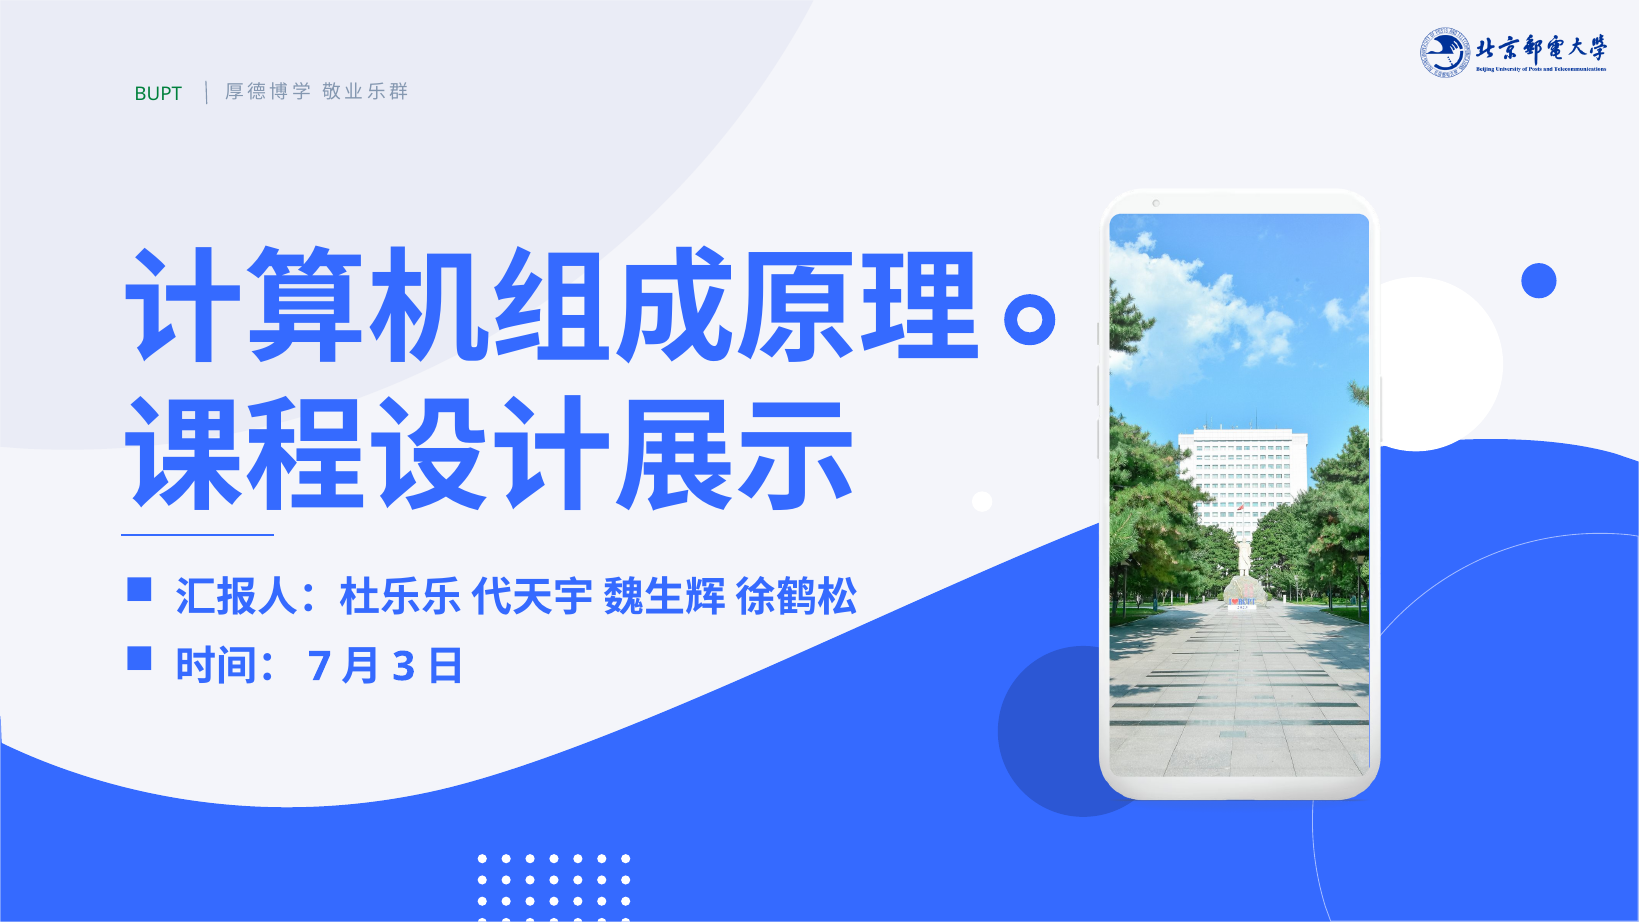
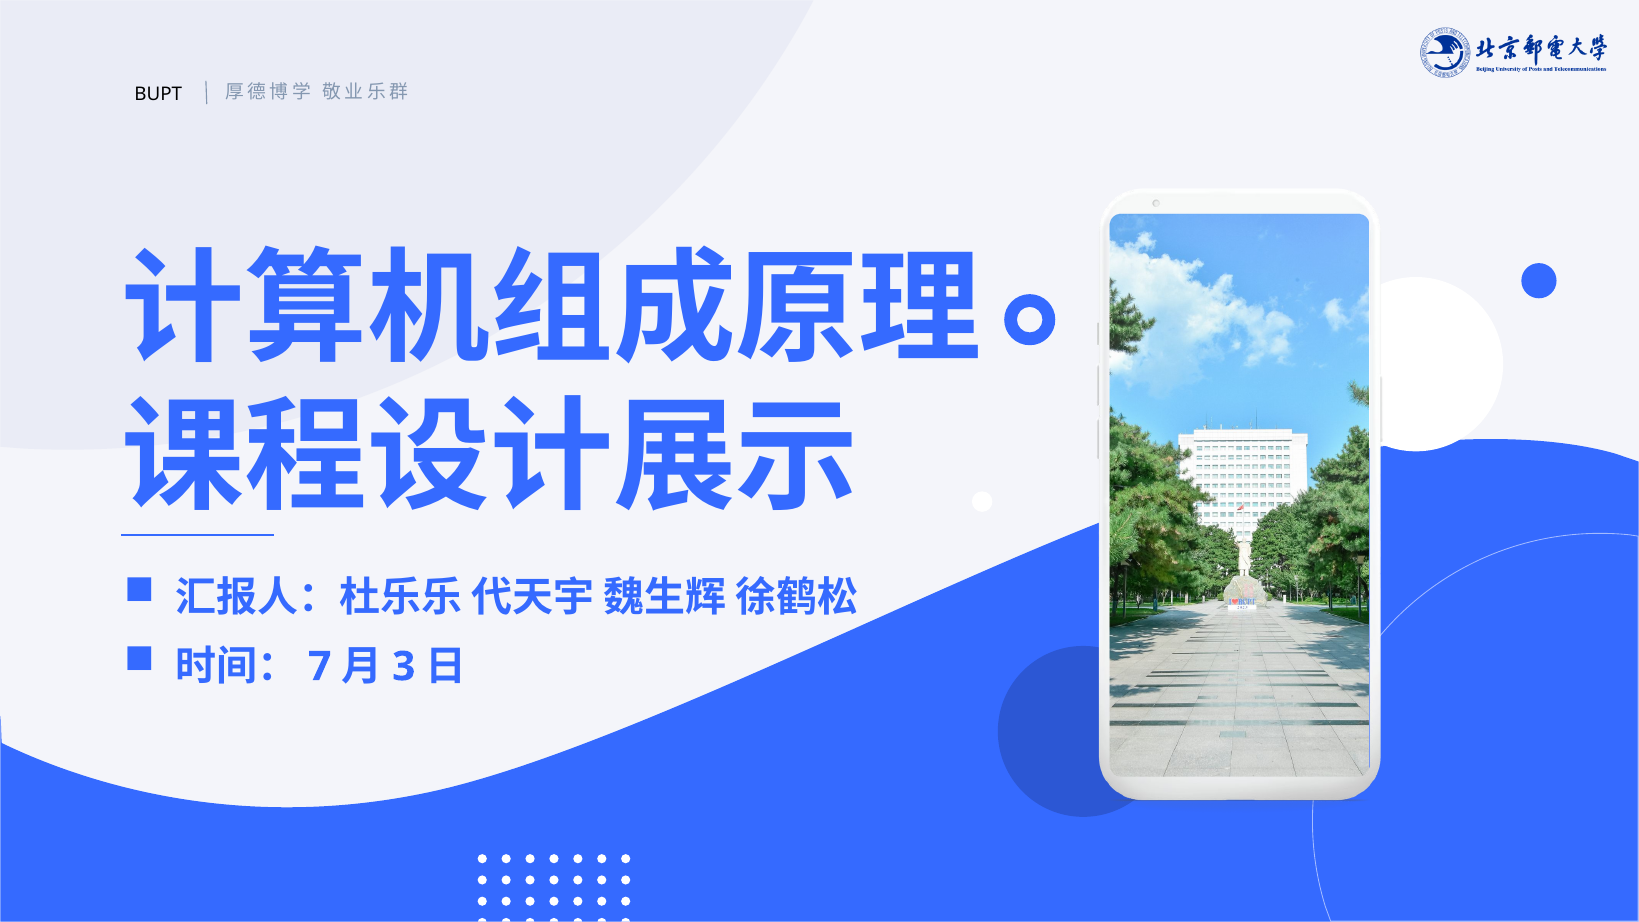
BUPT colour: green -> black (158, 94)
